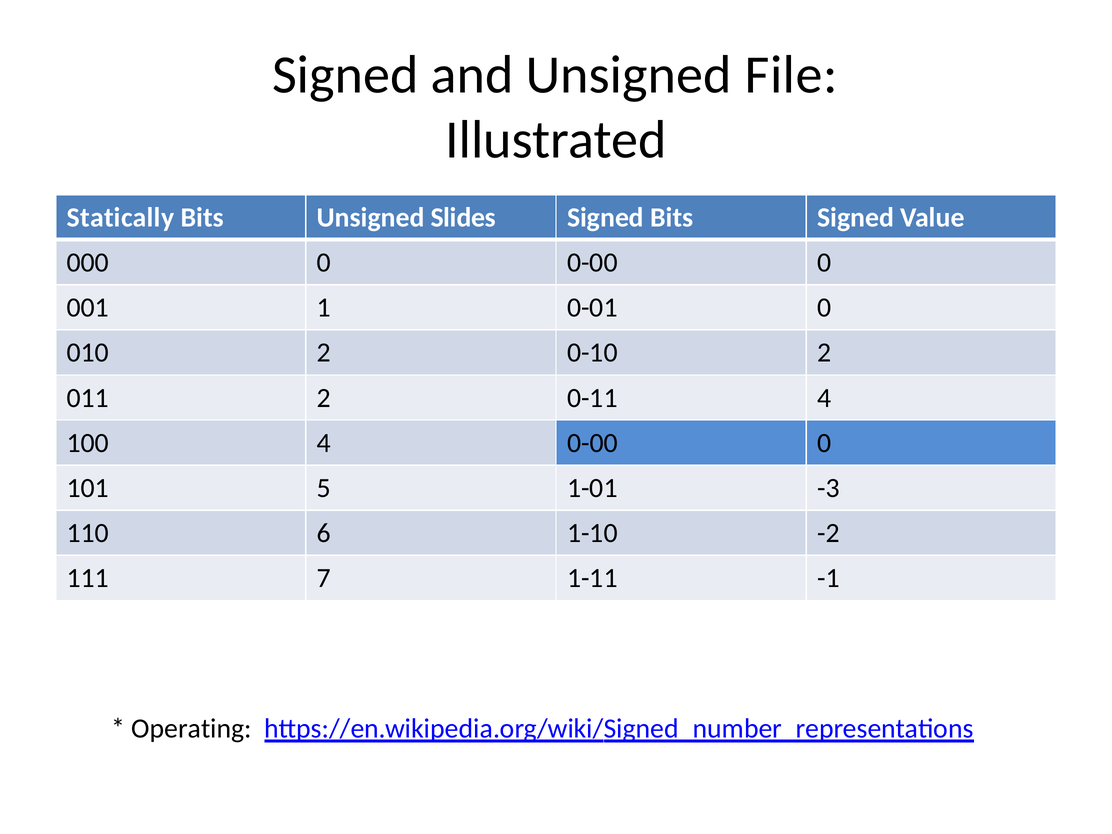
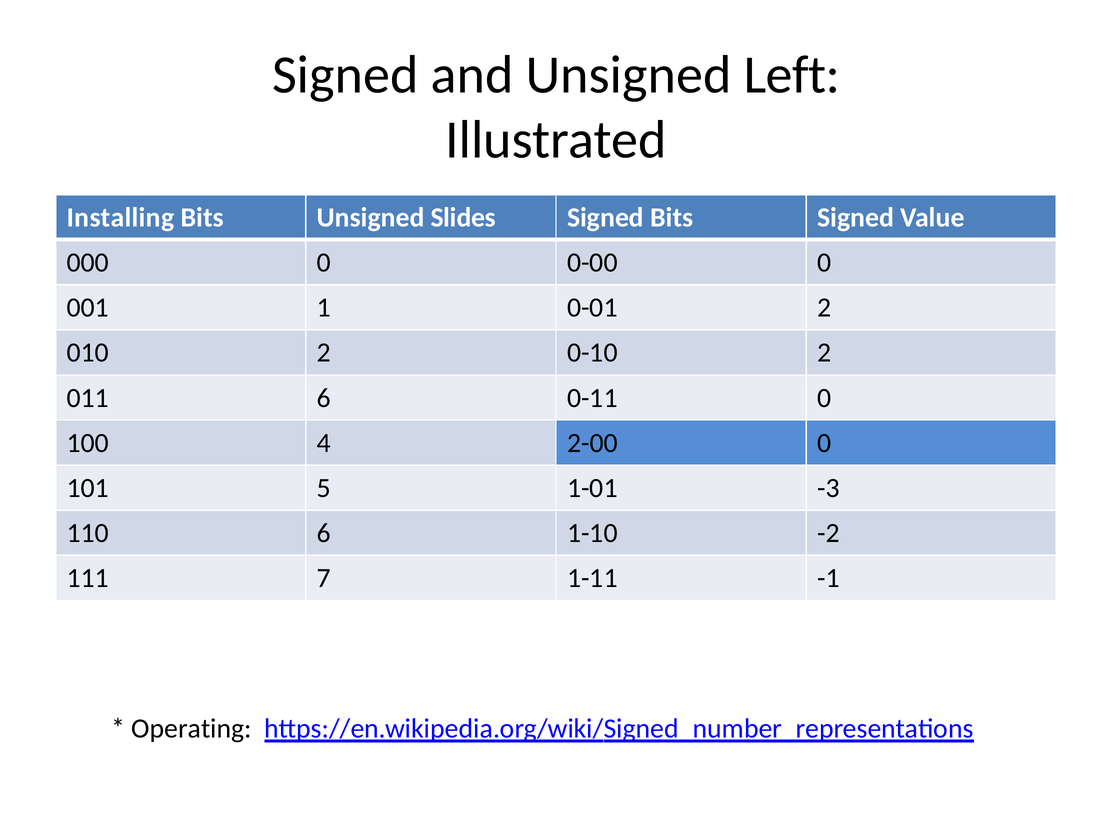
File: File -> Left (792, 75)
Statically: Statically -> Installing (120, 217)
0-01 0: 0 -> 2 (824, 308)
011 2: 2 -> 6 (324, 398)
0-11 4: 4 -> 0 (824, 398)
4 0-00: 0-00 -> 2-00 (592, 443)
